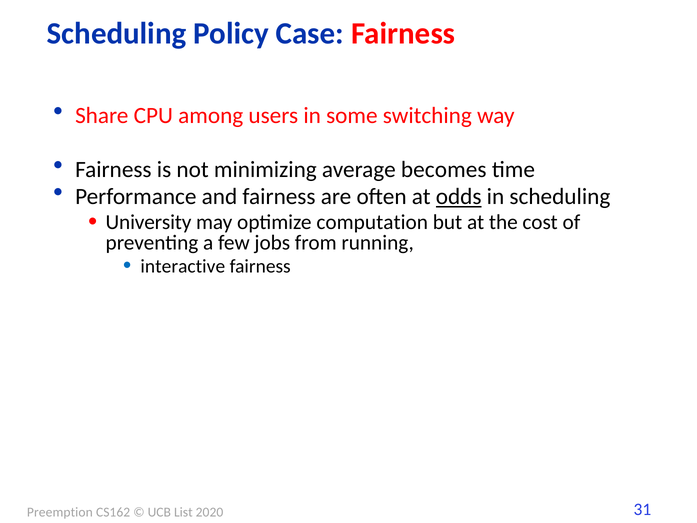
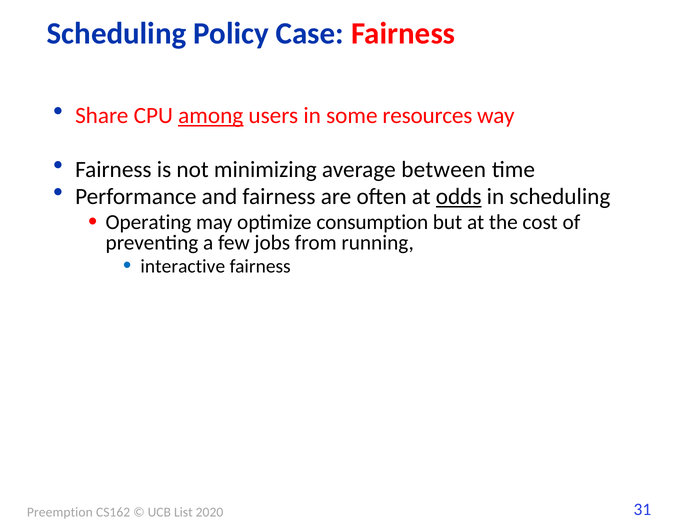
among underline: none -> present (211, 116)
switching: switching -> resources (427, 116)
becomes: becomes -> between (444, 170)
University: University -> Operating (148, 222)
computation: computation -> consumption (372, 222)
